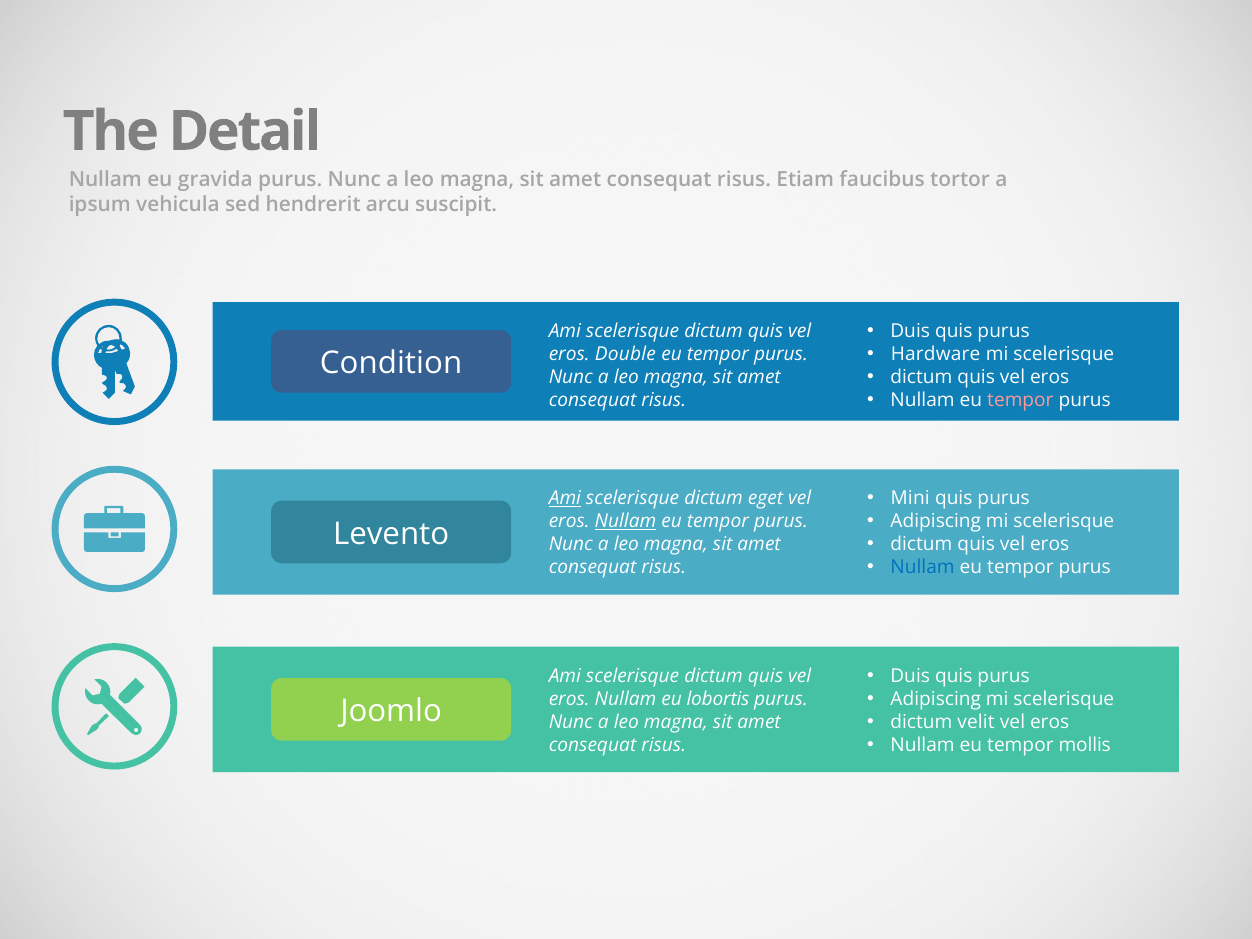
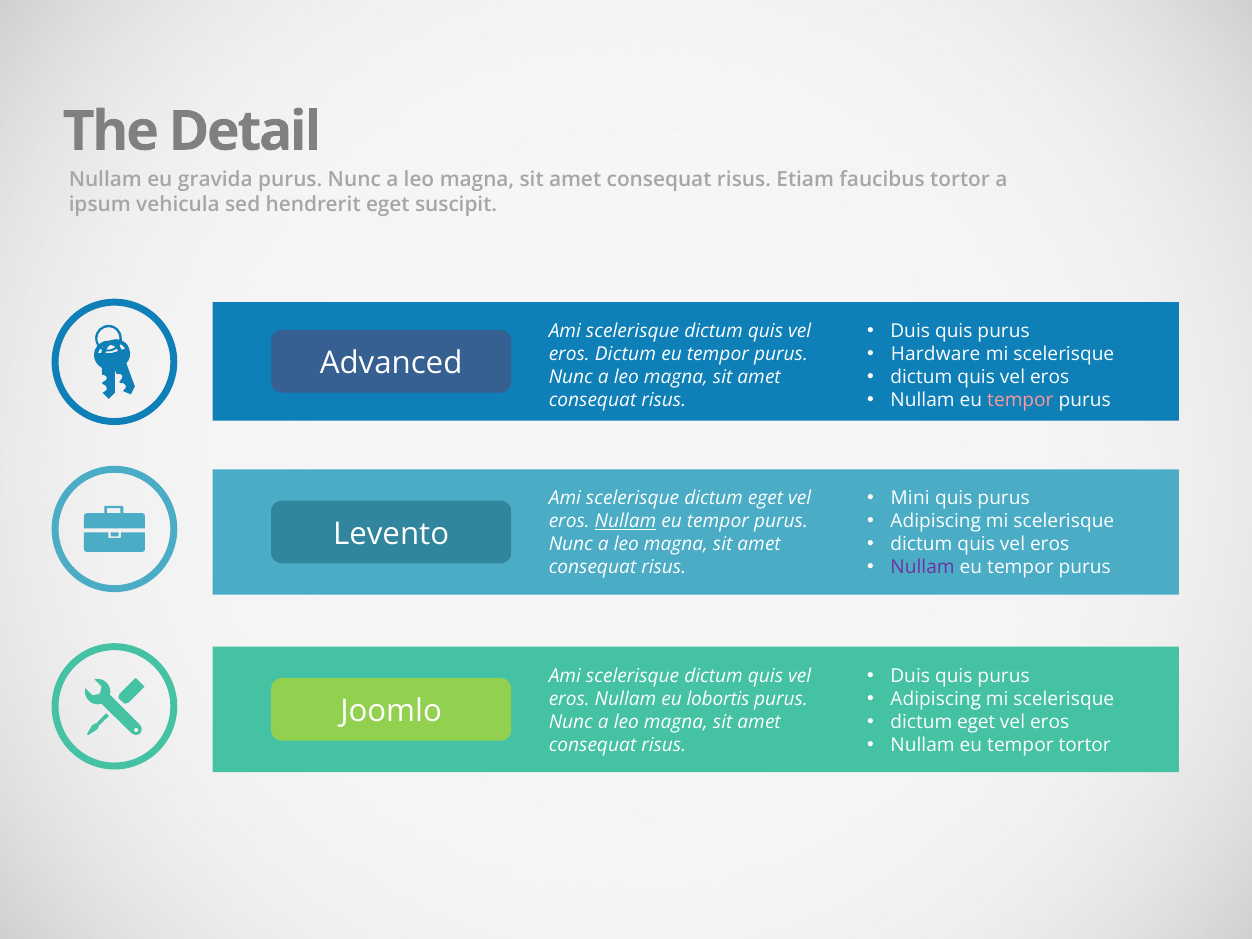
hendrerit arcu: arcu -> eget (388, 204)
eros Double: Double -> Dictum (625, 355)
Condition: Condition -> Advanced (391, 363)
Ami underline: present -> none (565, 498)
Nullam colour: blue -> purple (923, 567)
velit: velit -> eget (976, 722)
tempor mollis: mollis -> tortor (1085, 745)
